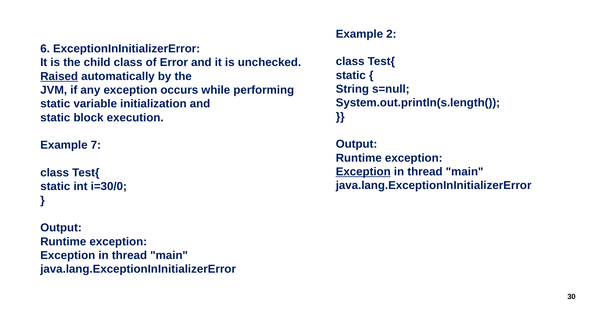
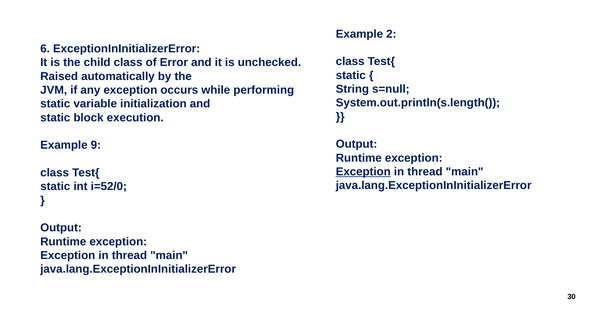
Raised underline: present -> none (59, 76)
7: 7 -> 9 (96, 145)
i=30/0: i=30/0 -> i=52/0 (109, 187)
